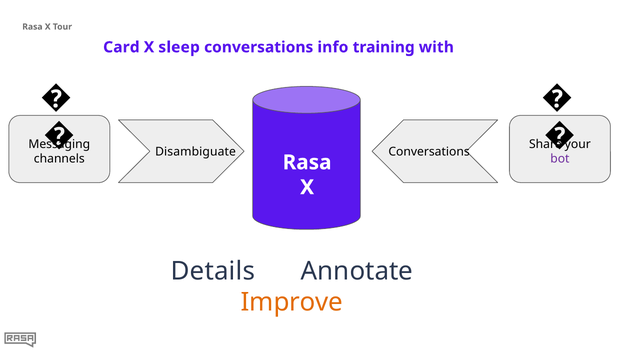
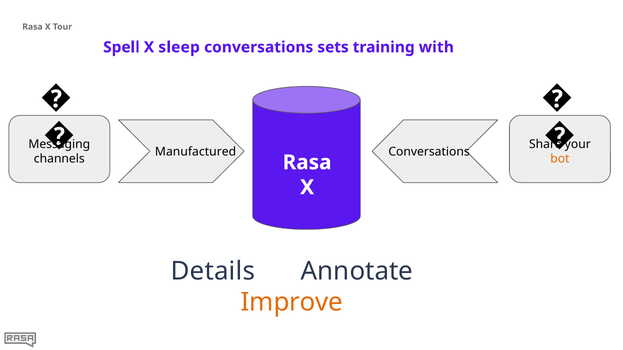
Card: Card -> Spell (121, 47)
info: info -> sets (333, 47)
Disambiguate: Disambiguate -> Manufactured (196, 152)
bot colour: purple -> orange (560, 159)
